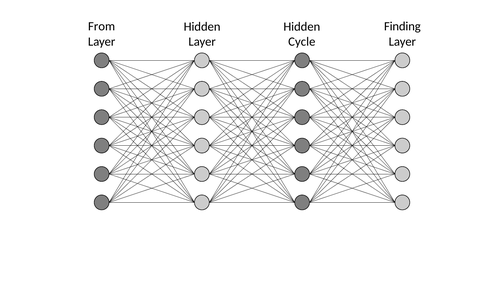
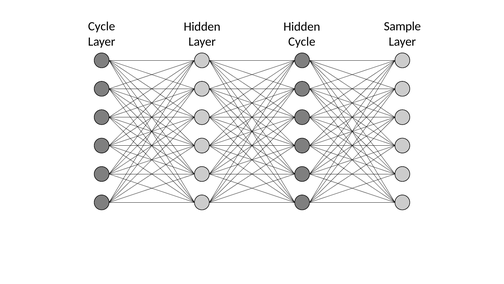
From: From -> Cycle (102, 26)
Finding: Finding -> Sample (402, 26)
